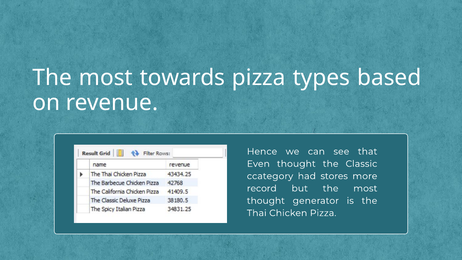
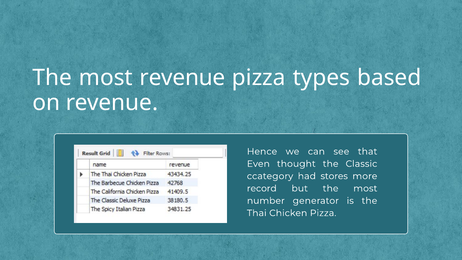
most towards: towards -> revenue (182, 78)
thought: thought -> number (266, 201)
